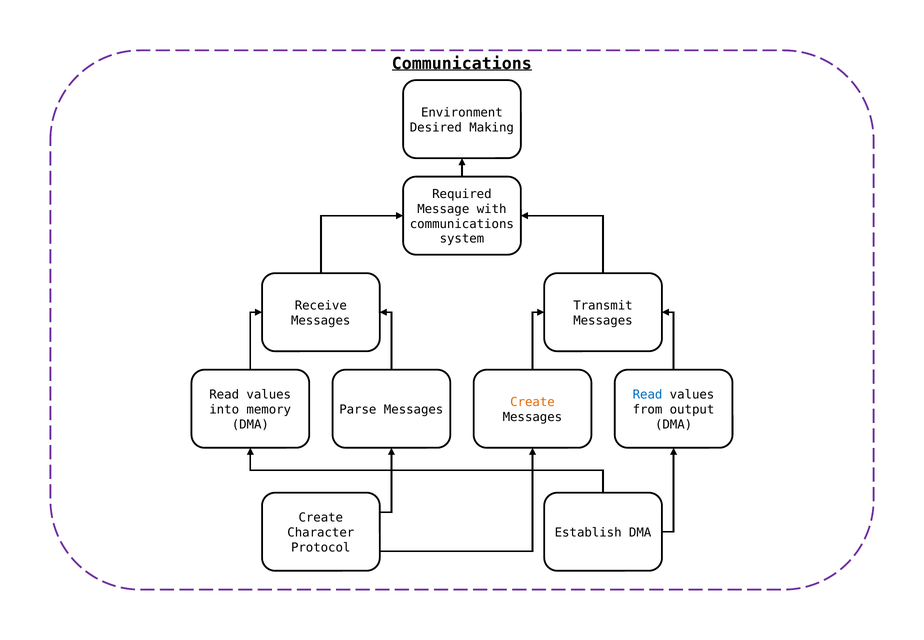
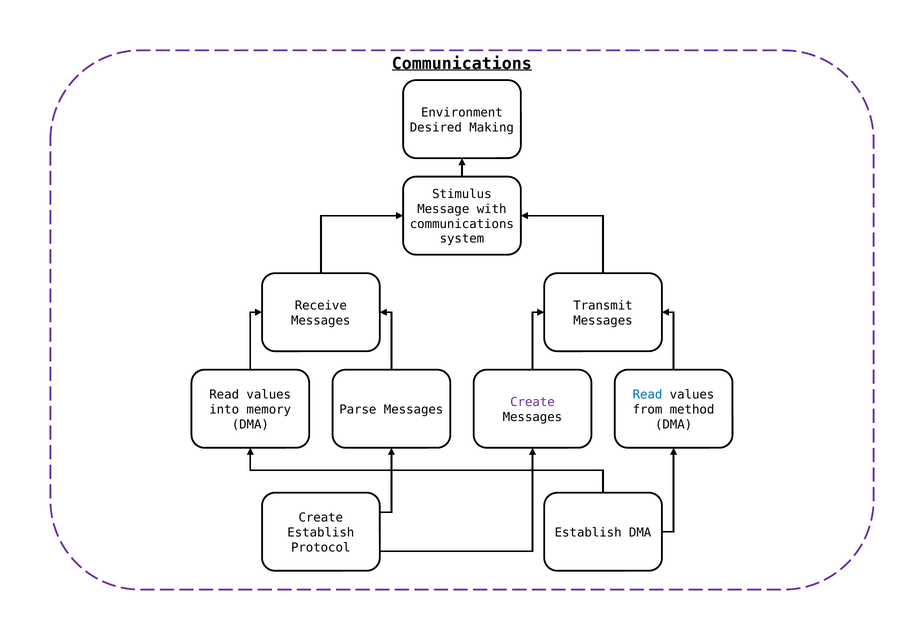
Required: Required -> Stimulus (462, 194)
Create colour: orange -> purple (532, 402)
output: output -> method (692, 409)
Character: Character -> Establish (321, 532)
